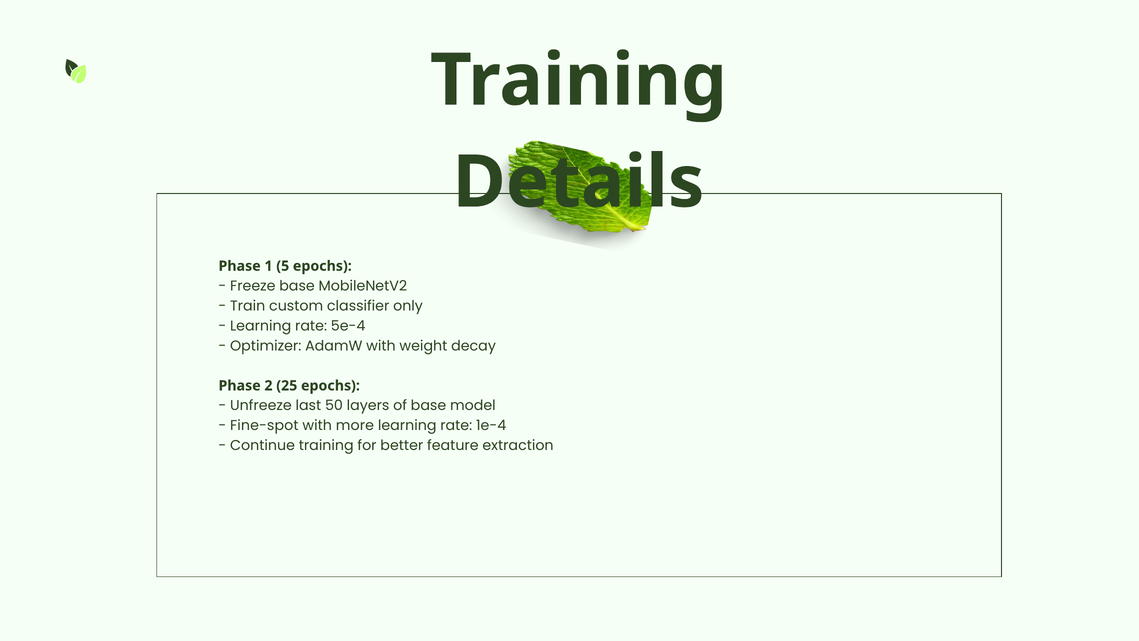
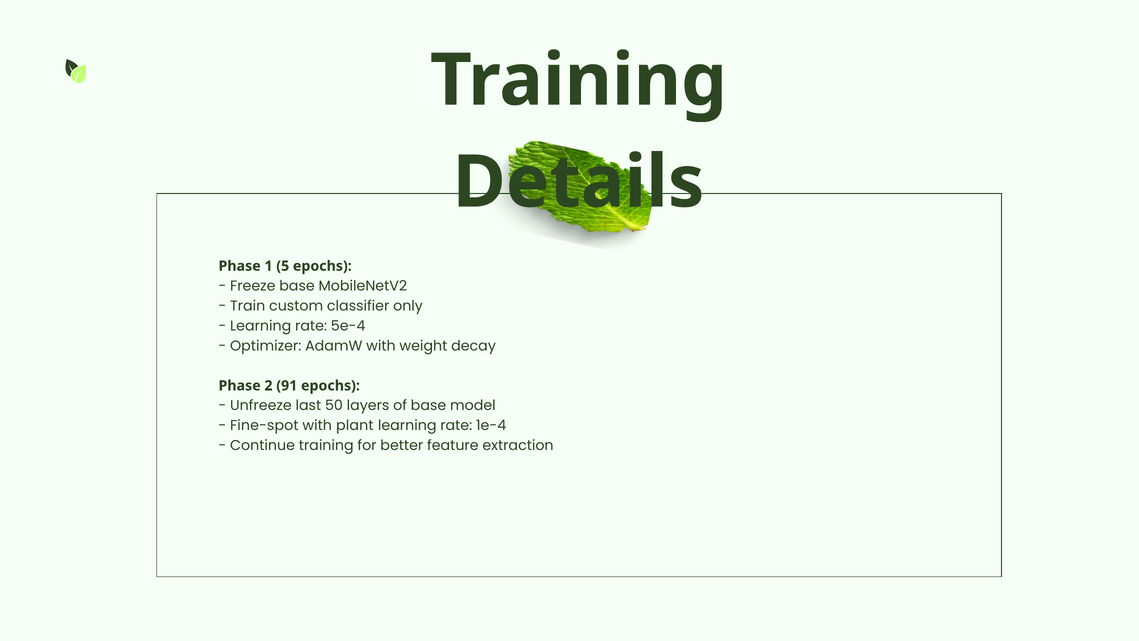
25: 25 -> 91 (287, 386)
more: more -> plant (355, 425)
